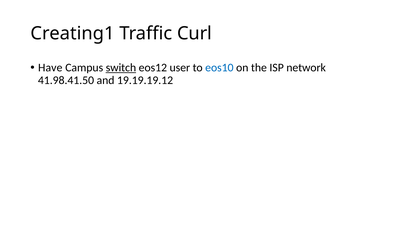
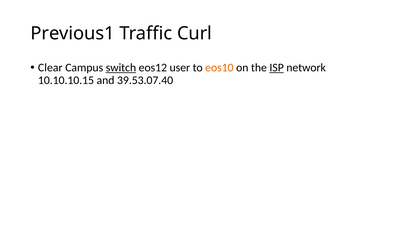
Creating1: Creating1 -> Previous1 (73, 34)
Have: Have -> Clear (50, 68)
eos10 colour: blue -> orange (219, 68)
ISP underline: none -> present (277, 68)
41.98.41.50: 41.98.41.50 -> 10.10.10.15 (66, 80)
19.19.19.12: 19.19.19.12 -> 39.53.07.40 (145, 80)
